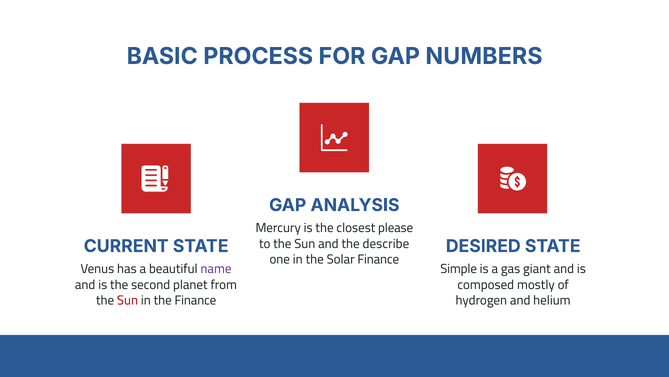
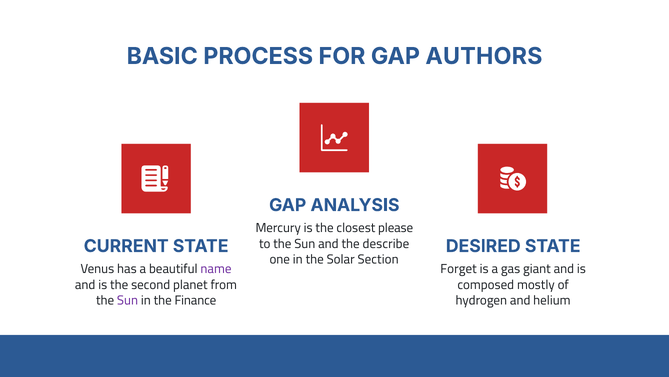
NUMBERS: NUMBERS -> AUTHORS (484, 56)
Solar Finance: Finance -> Section (378, 259)
Simple: Simple -> Forget (459, 269)
Sun colour: red -> purple (127, 300)
